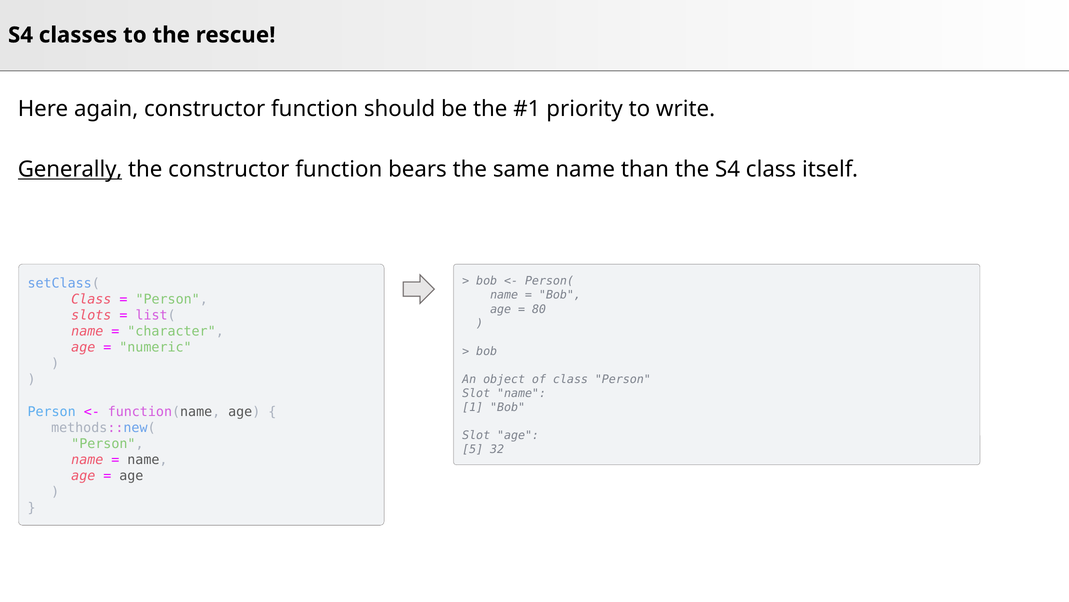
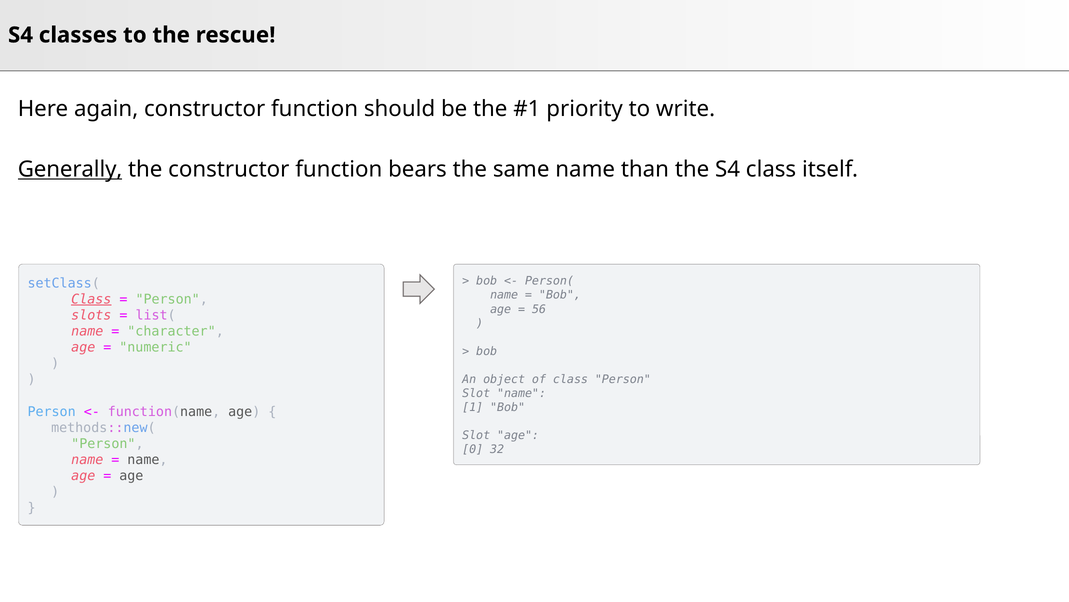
Class underline: none -> present (91, 299)
80: 80 -> 56 (539, 309)
5: 5 -> 0 (473, 449)
